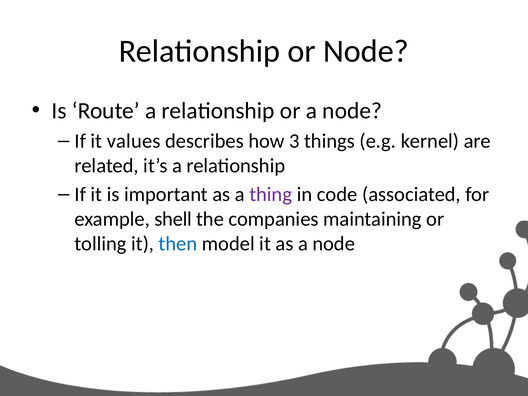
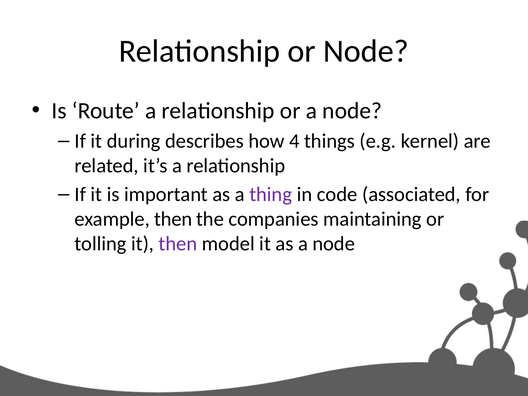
values: values -> during (134, 141)
3: 3 -> 4 (294, 141)
example shell: shell -> then (173, 219)
then colour: blue -> purple (178, 244)
